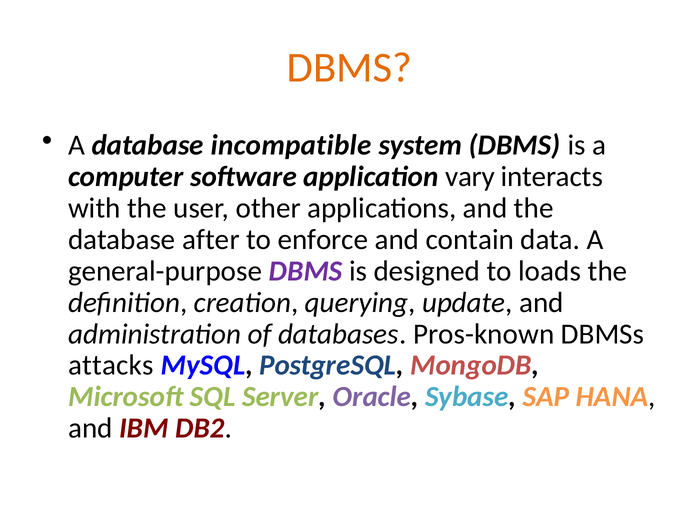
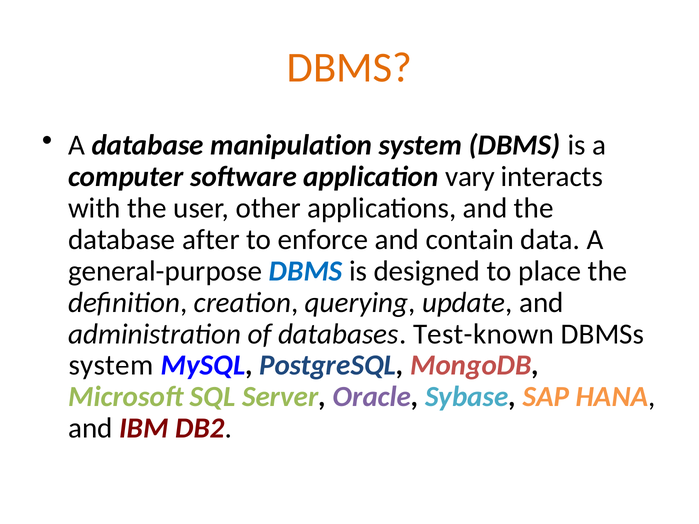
incompatible: incompatible -> manipulation (291, 145)
DBMS colour: purple -> blue (306, 271)
loads: loads -> place (550, 271)
Pros-known: Pros-known -> Test-known (484, 334)
attacks: attacks -> system (111, 366)
